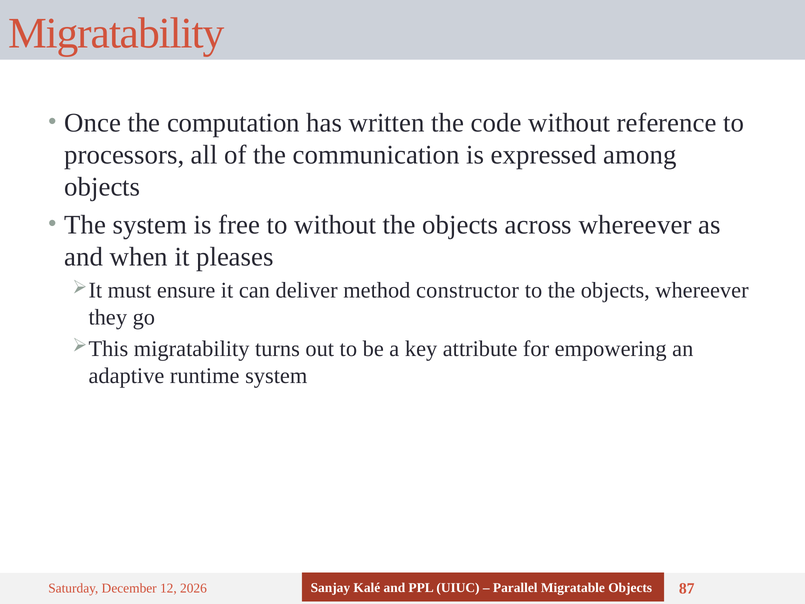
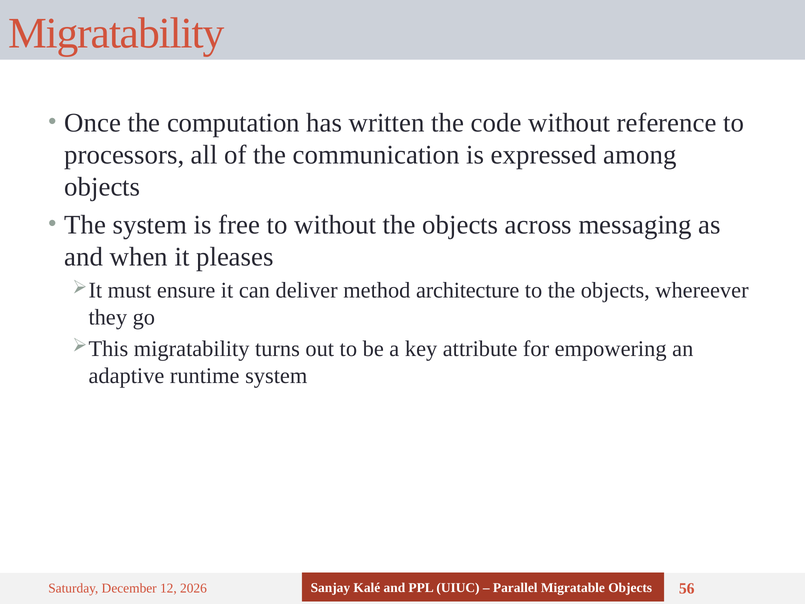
across whereever: whereever -> messaging (635, 225)
constructor: constructor -> architecture (468, 290)
87: 87 -> 56 (687, 588)
